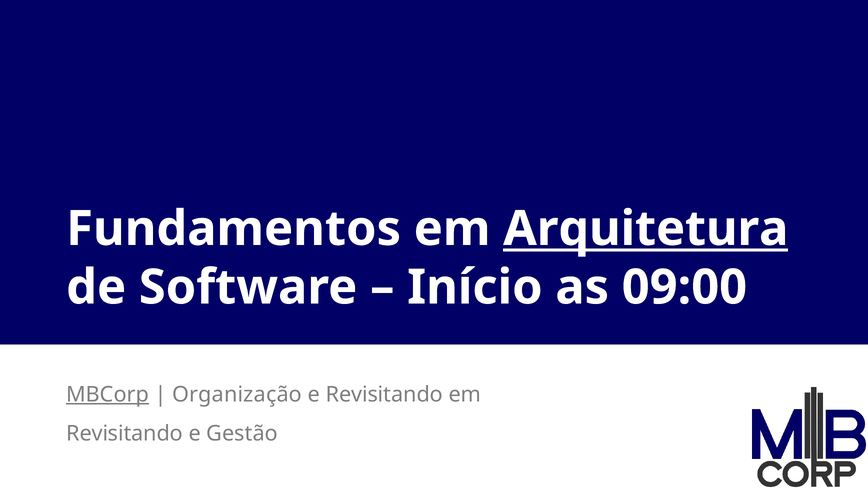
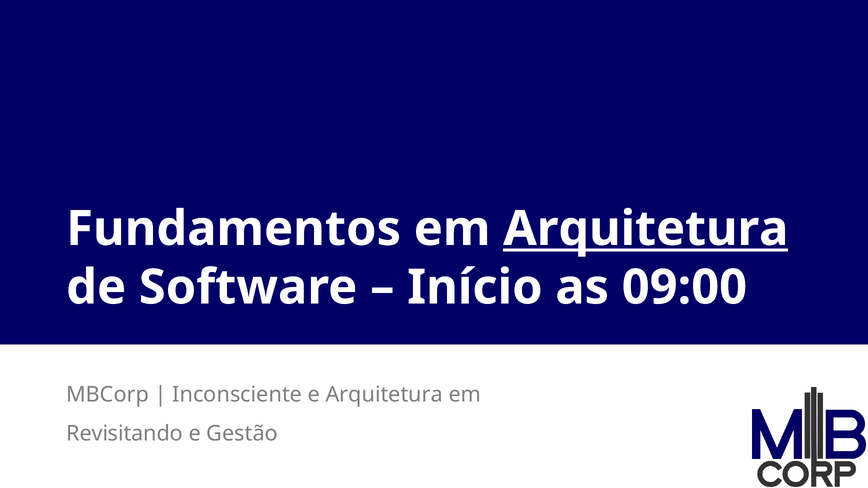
MBCorp underline: present -> none (108, 395)
Organização: Organização -> Inconsciente (237, 395)
e Revisitando: Revisitando -> Arquitetura (384, 395)
